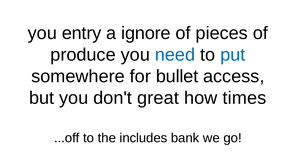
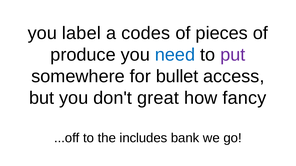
entry: entry -> label (81, 33)
ignore: ignore -> codes (146, 33)
put colour: blue -> purple (233, 55)
times: times -> fancy (244, 98)
